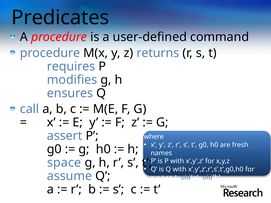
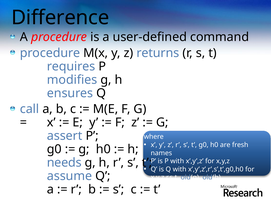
Predicates: Predicates -> Difference (60, 18)
space: space -> needs (64, 163)
